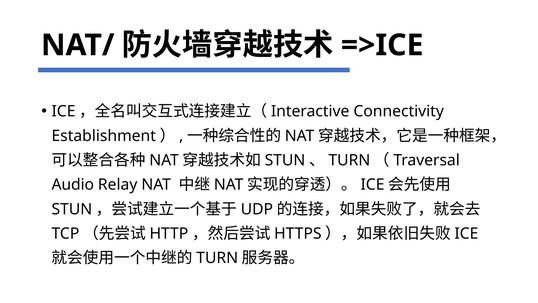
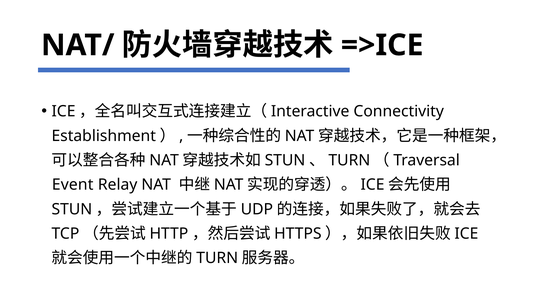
Audio: Audio -> Event (73, 184)
